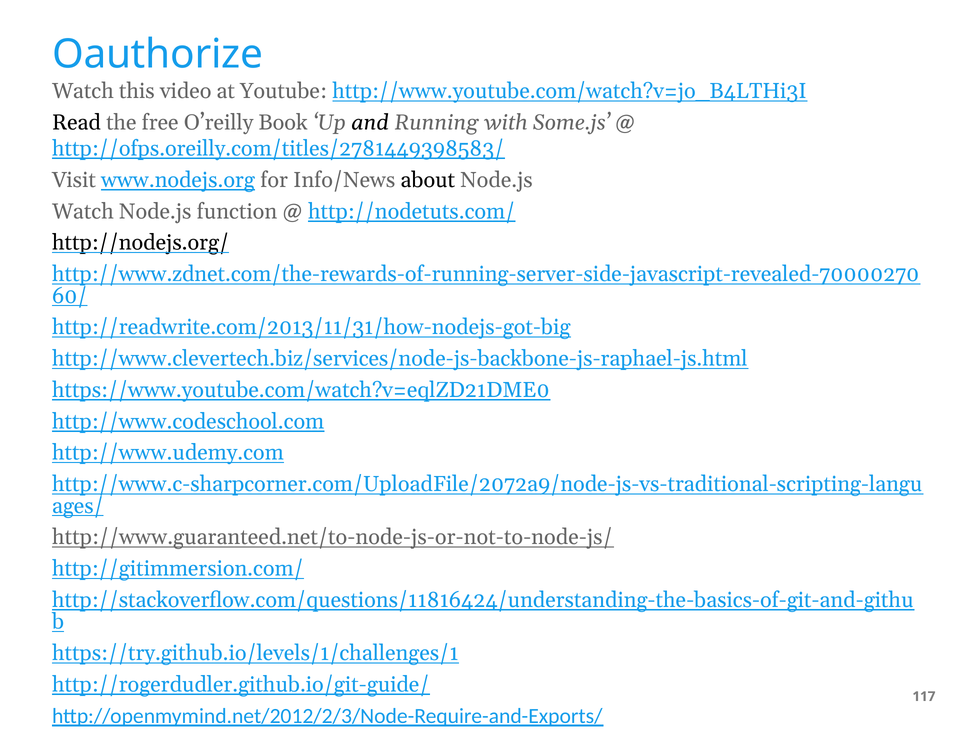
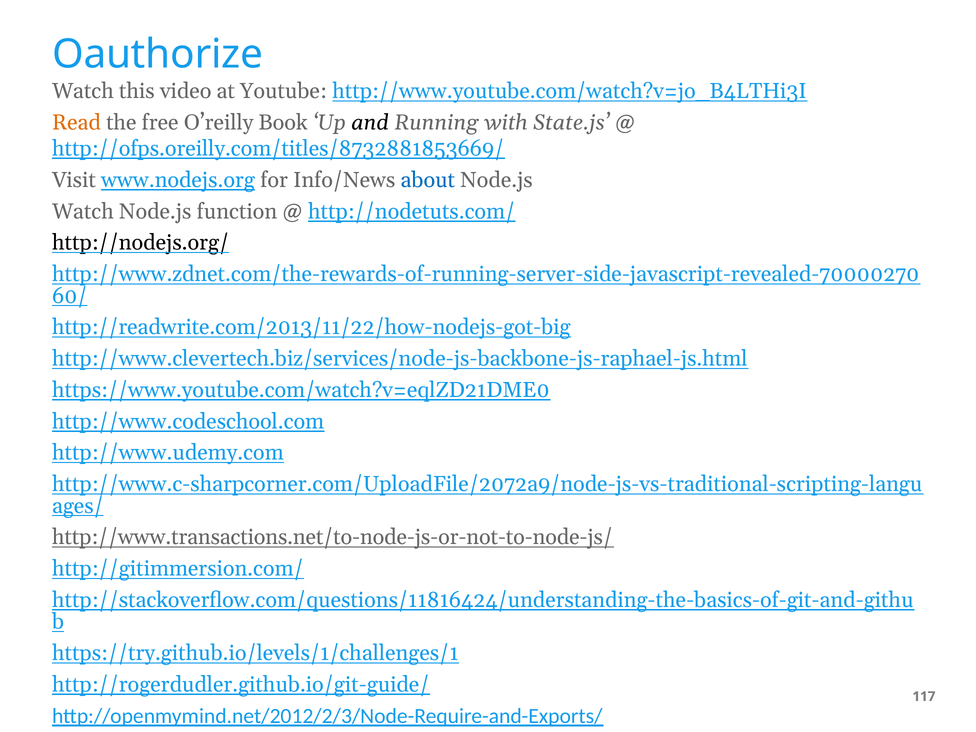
Read colour: black -> orange (76, 123)
Some.js: Some.js -> State.js (571, 123)
http://ofps.oreilly.com/titles/2781449398583/: http://ofps.oreilly.com/titles/2781449398583/ -> http://ofps.oreilly.com/titles/8732881853669/ (278, 149)
about colour: black -> blue (428, 180)
http://readwrite.com/2013/11/31/how-nodejs-got-big: http://readwrite.com/2013/11/31/how-nodejs-got-big -> http://readwrite.com/2013/11/22/how-nodejs-got-big (311, 327)
http://www.guaranteed.net/to-node-js-or-not-to-node-js/: http://www.guaranteed.net/to-node-js-or-not-to-node-js/ -> http://www.transactions.net/to-node-js-or-not-to-node-js/ (332, 537)
